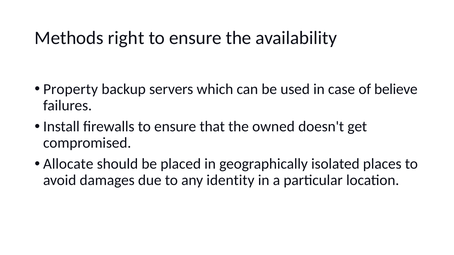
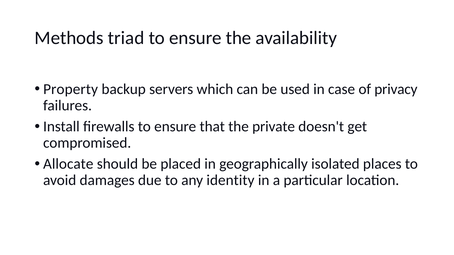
right: right -> triad (126, 38)
believe: believe -> privacy (396, 89)
owned: owned -> private (274, 127)
